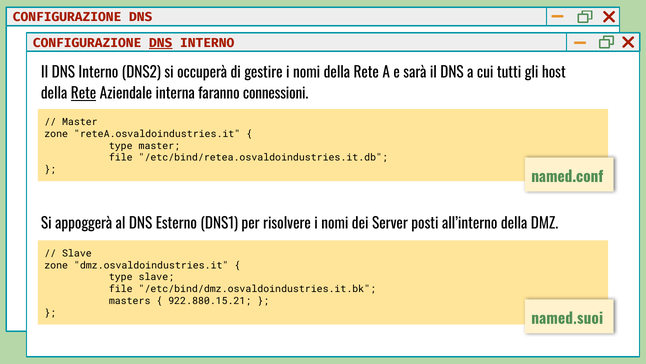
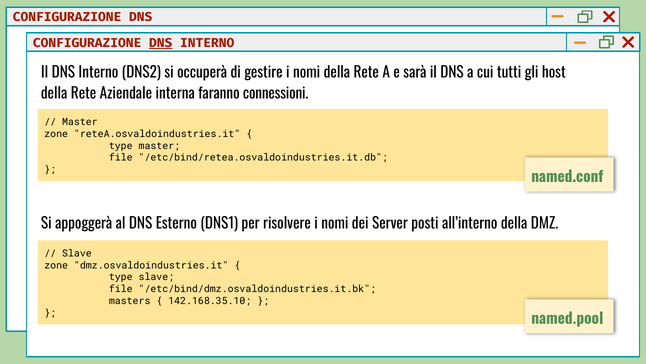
Rete underline: present -> none (84, 94)
922.880.15.21: 922.880.15.21 -> 142.168.35.10 (210, 300)
named.suoi: named.suoi -> named.pool (567, 318)
